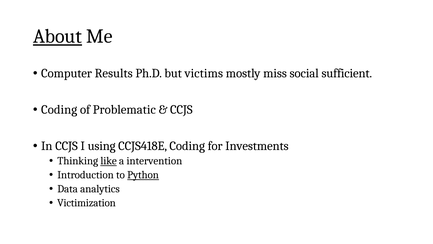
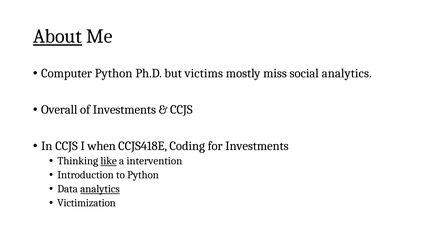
Computer Results: Results -> Python (114, 73)
social sufficient: sufficient -> analytics (347, 73)
Coding: Coding -> Overall (59, 110)
of Problematic: Problematic -> Investments (124, 110)
using: using -> when (102, 146)
Python underline: present -> none (143, 175)
analytics underline: none -> present (100, 189)
